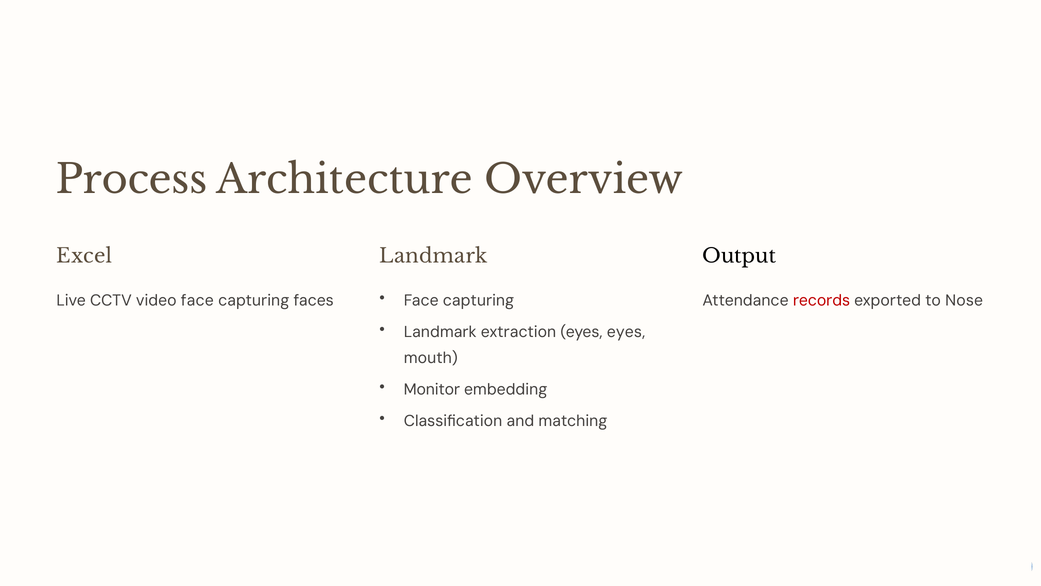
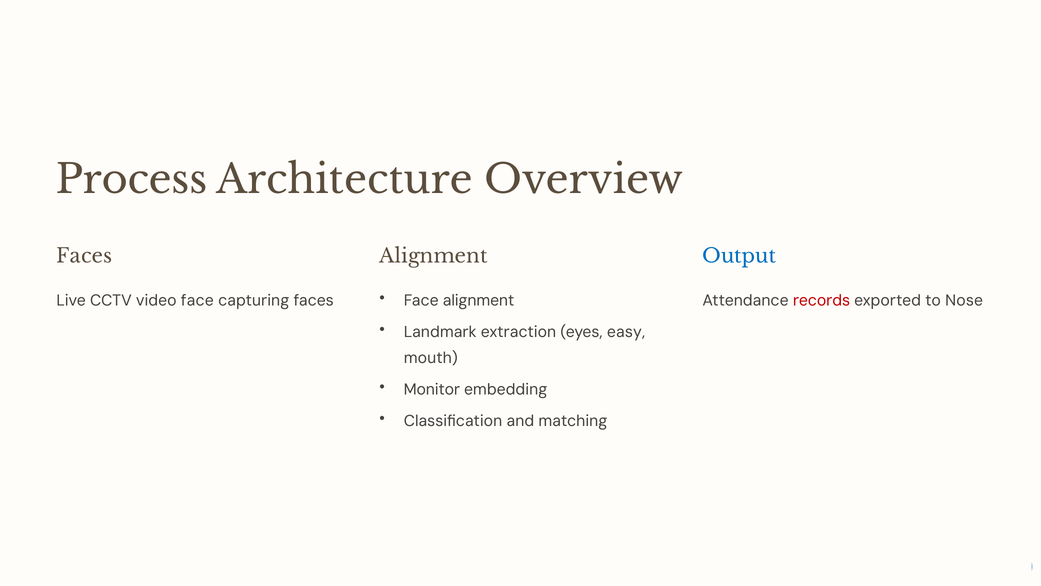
Excel: Excel -> Faces (84, 256)
Landmark: Landmark -> Alignment (434, 256)
Output colour: black -> blue (739, 256)
capturing: capturing -> alignment (479, 300)
eyes eyes: eyes -> easy (626, 332)
